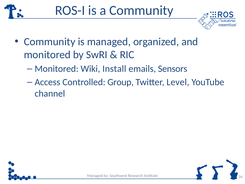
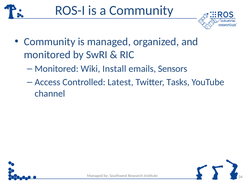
Group: Group -> Latest (120, 82)
Level: Level -> Tasks (178, 82)
